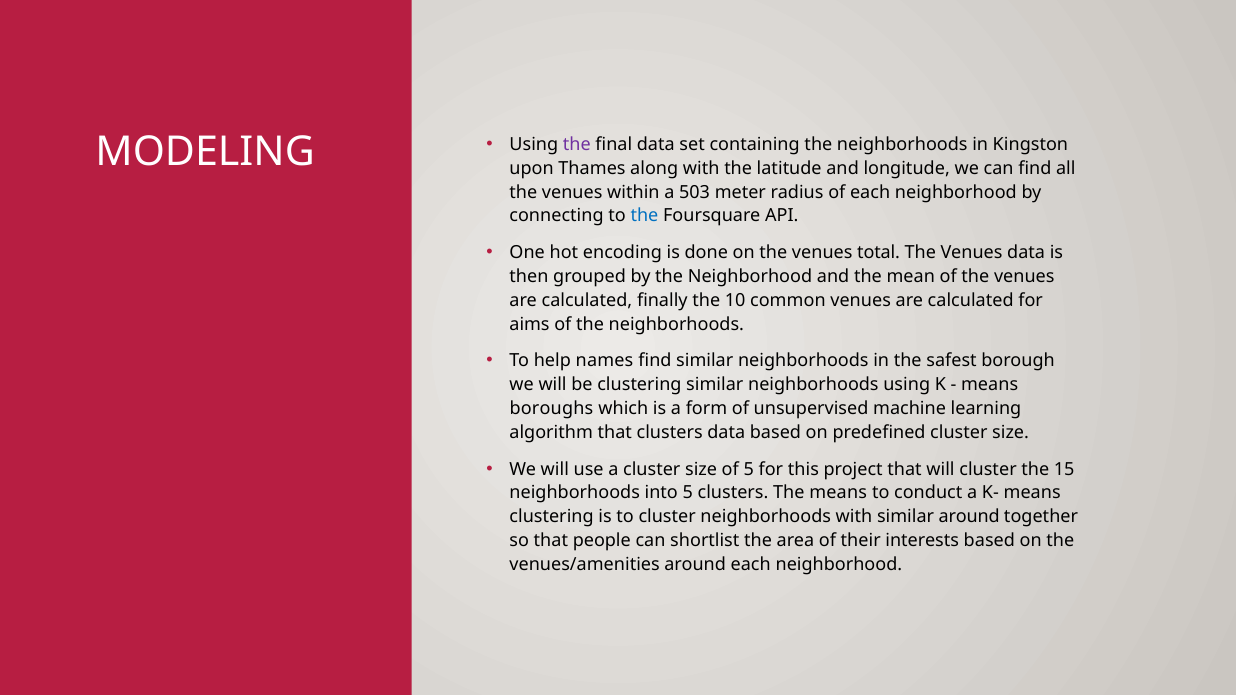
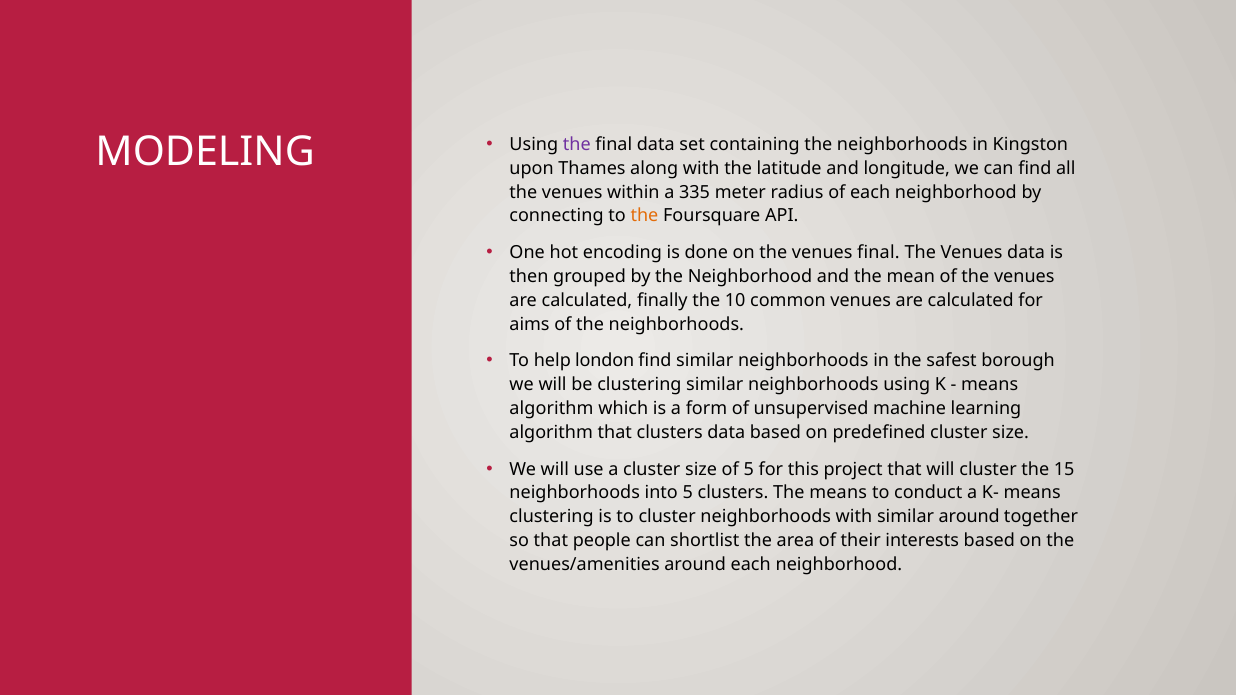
503: 503 -> 335 (695, 192)
the colour: blue -> orange (644, 216)
venues total: total -> final (878, 253)
names: names -> london (605, 361)
boroughs: boroughs -> algorithm (551, 409)
